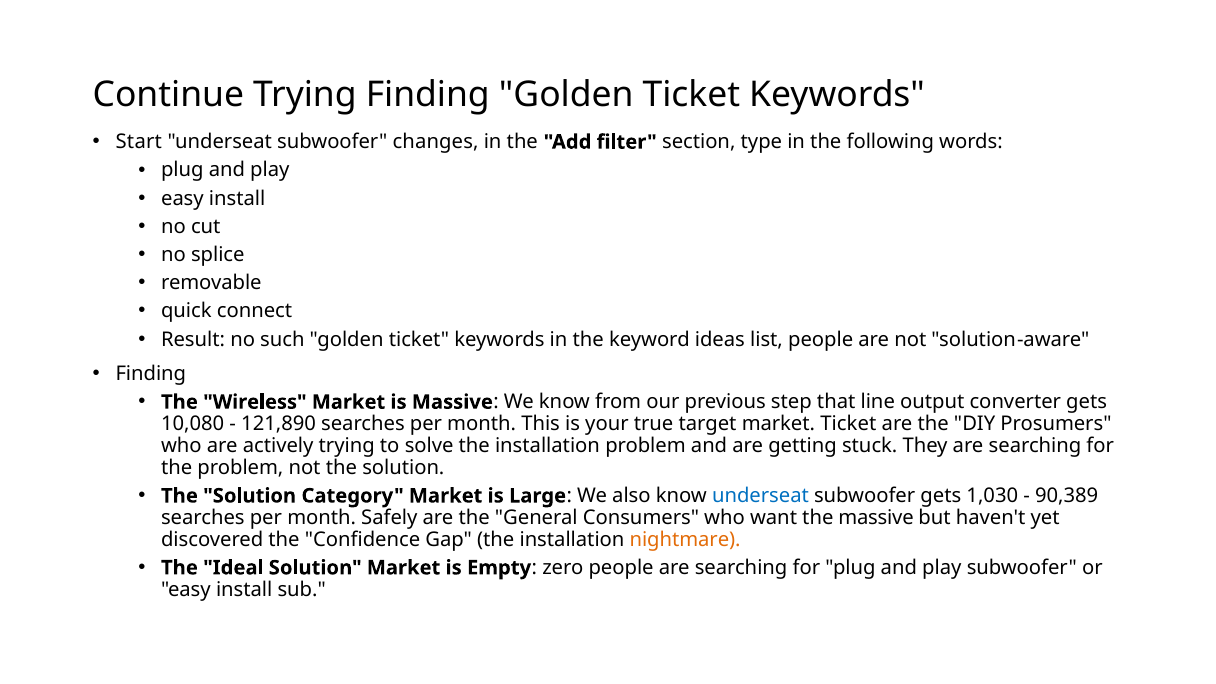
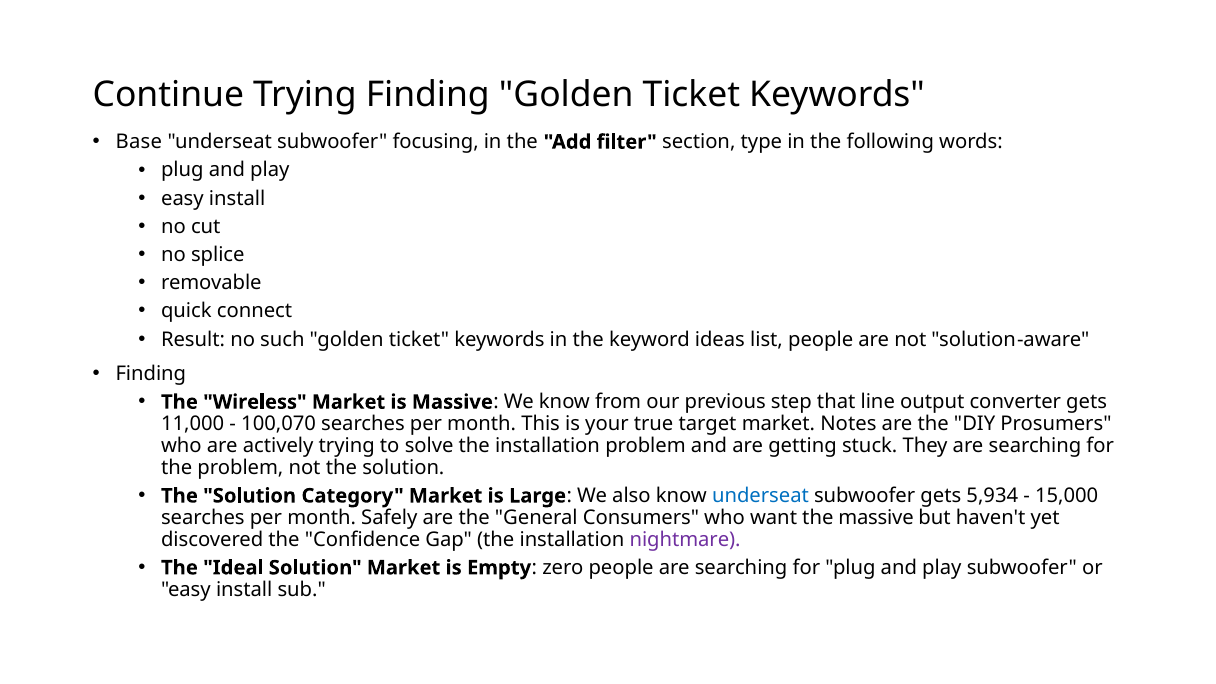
Start: Start -> Base (139, 142)
changes: changes -> focusing (436, 142)
10,080: 10,080 -> 11,000 (193, 424)
121,890: 121,890 -> 100,070 (279, 424)
market Ticket: Ticket -> Notes (848, 424)
1,030: 1,030 -> 5,934 (992, 496)
90,389: 90,389 -> 15,000 (1067, 496)
nightmare colour: orange -> purple (685, 540)
